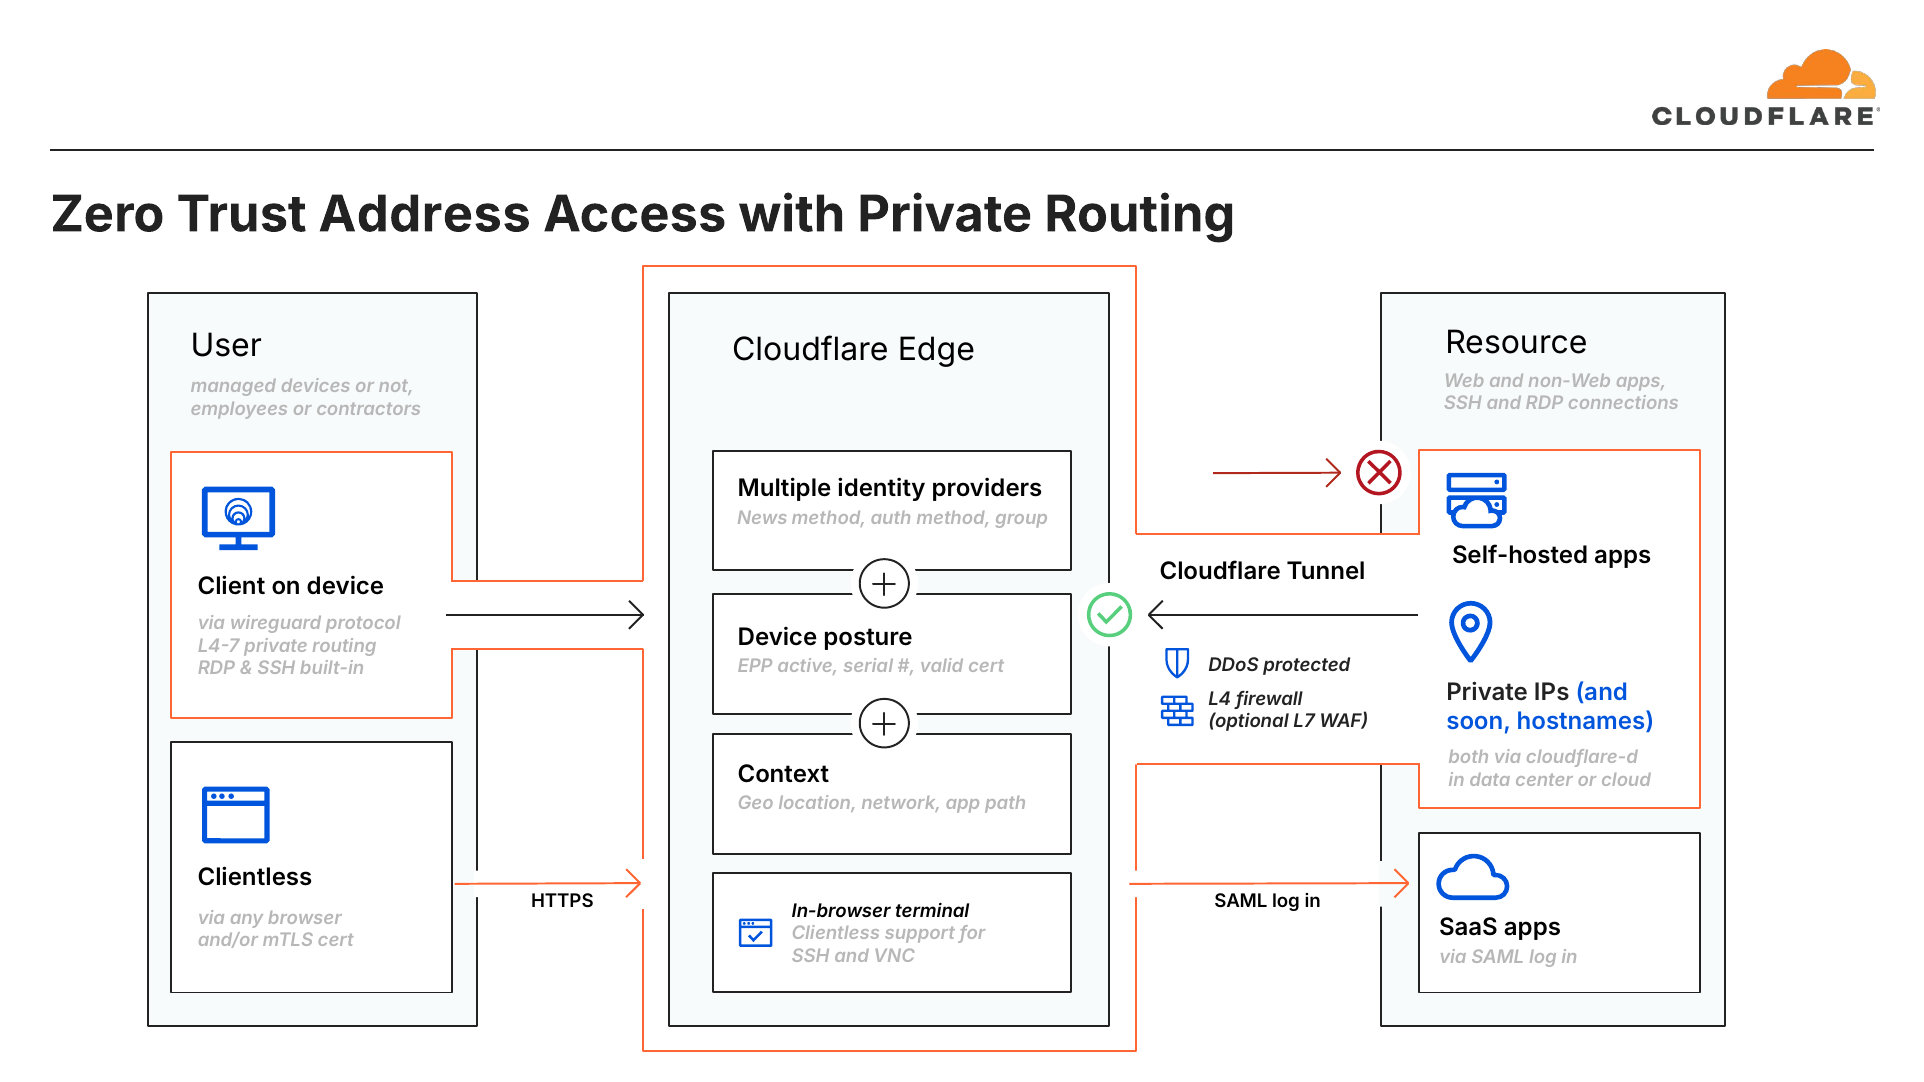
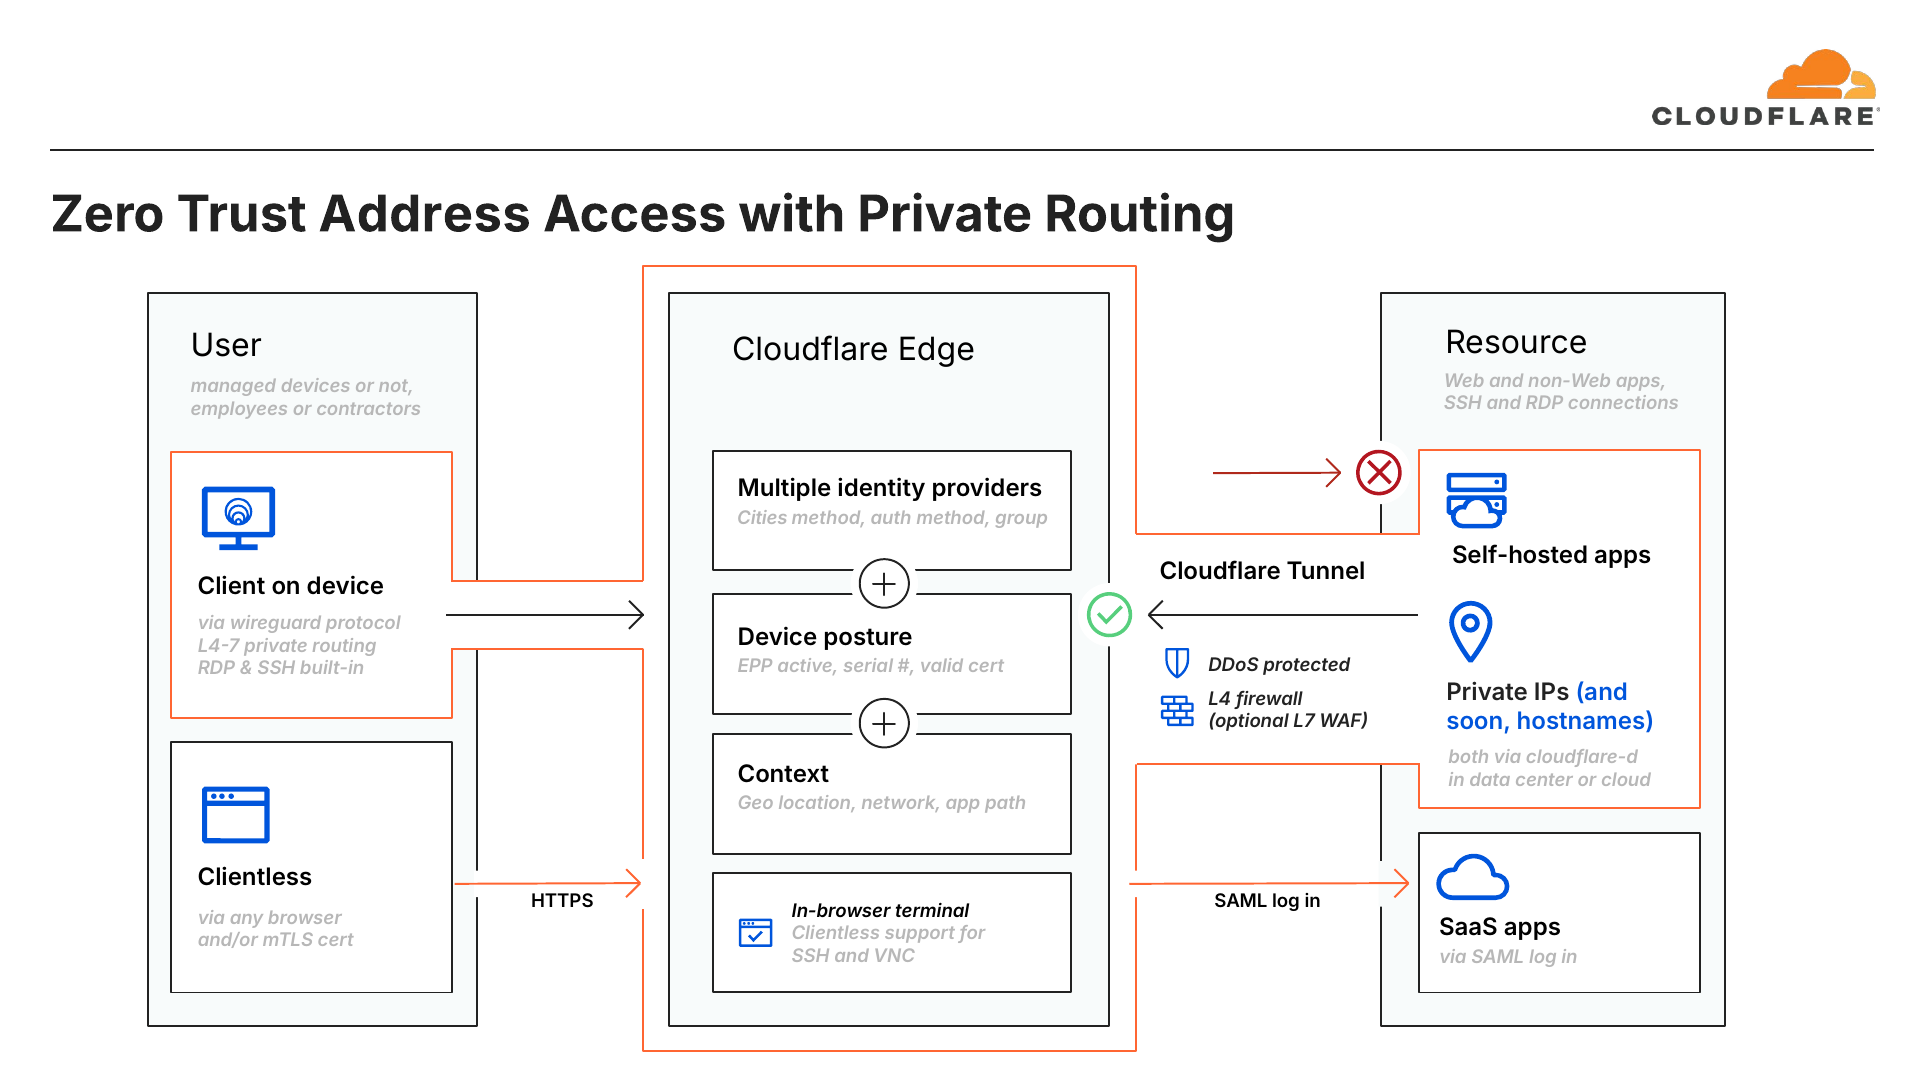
News: News -> Cities (762, 518)
